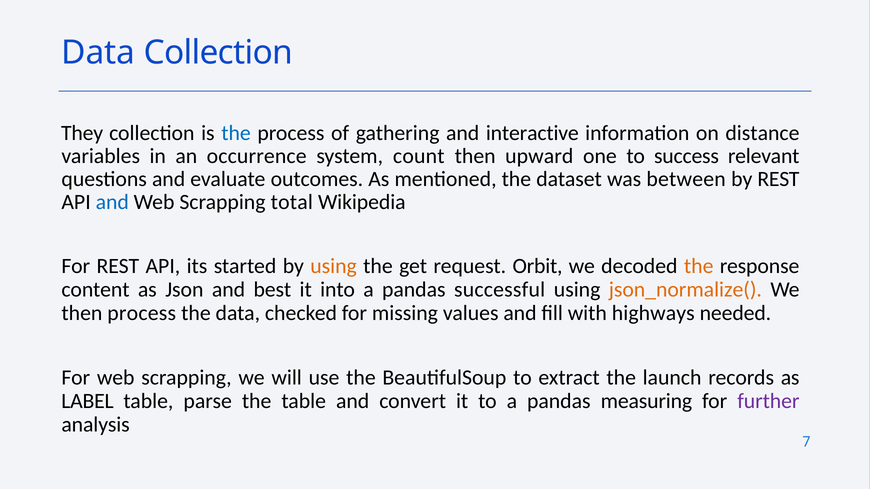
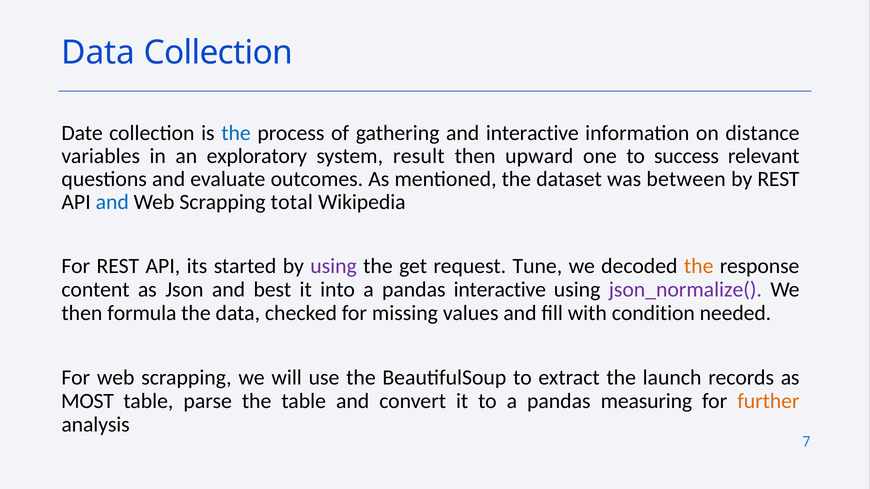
They: They -> Date (82, 133)
occurrence: occurrence -> exploratory (257, 156)
count: count -> result (419, 156)
using colour: orange -> purple (334, 266)
Orbit: Orbit -> Tune (537, 266)
pandas successful: successful -> interactive (500, 290)
json_normalize( colour: orange -> purple (685, 290)
then process: process -> formula (142, 313)
highways: highways -> condition (653, 313)
LABEL: LABEL -> MOST (88, 401)
further colour: purple -> orange (768, 401)
